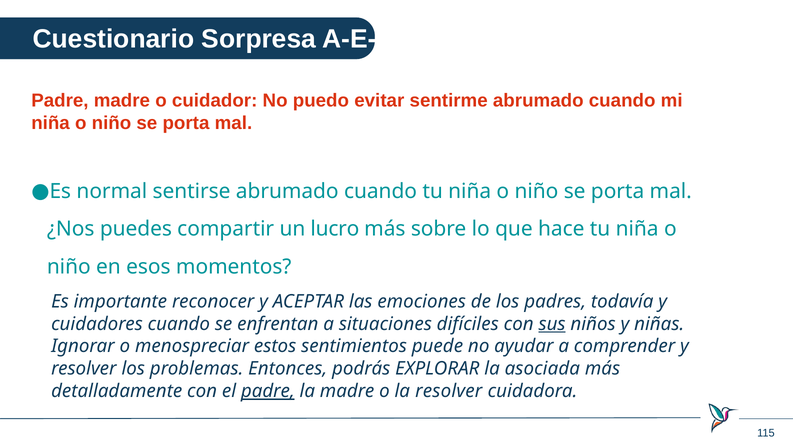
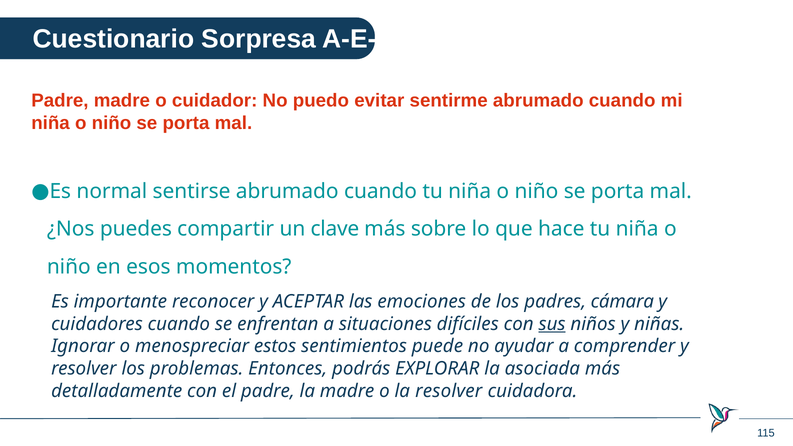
lucro: lucro -> clave (335, 229)
todavía: todavía -> cámara (622, 301)
padre underline: present -> none (268, 391)
